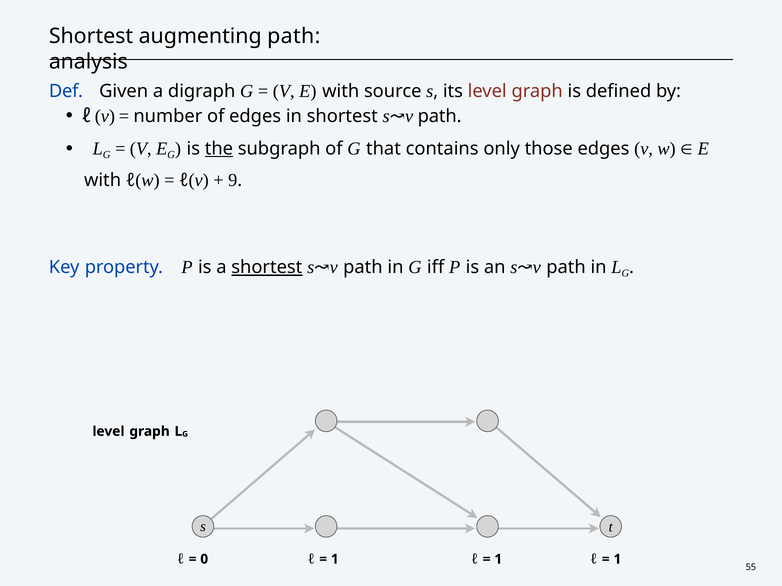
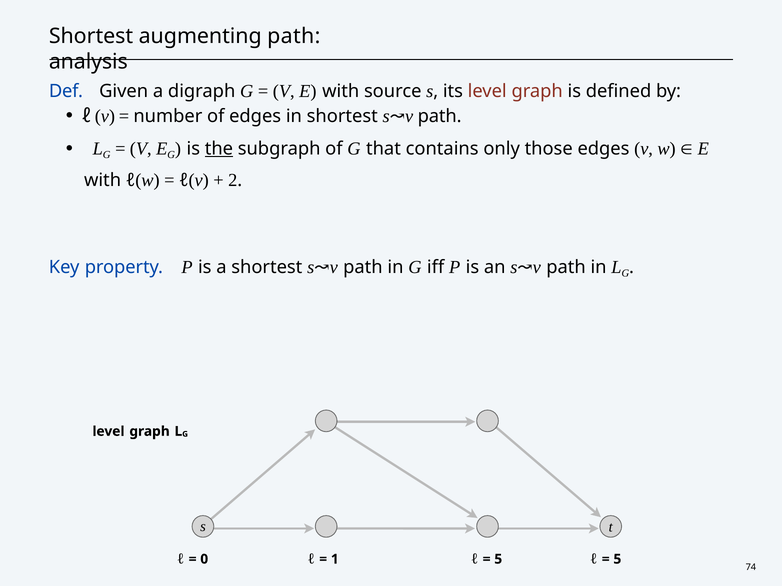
9: 9 -> 2 (233, 181)
shortest underline: present -> none (267, 268)
1: 1 -> 5 (498, 560)
1: 1 -> 5 (617, 560)
55: 55 -> 74 (751, 568)
